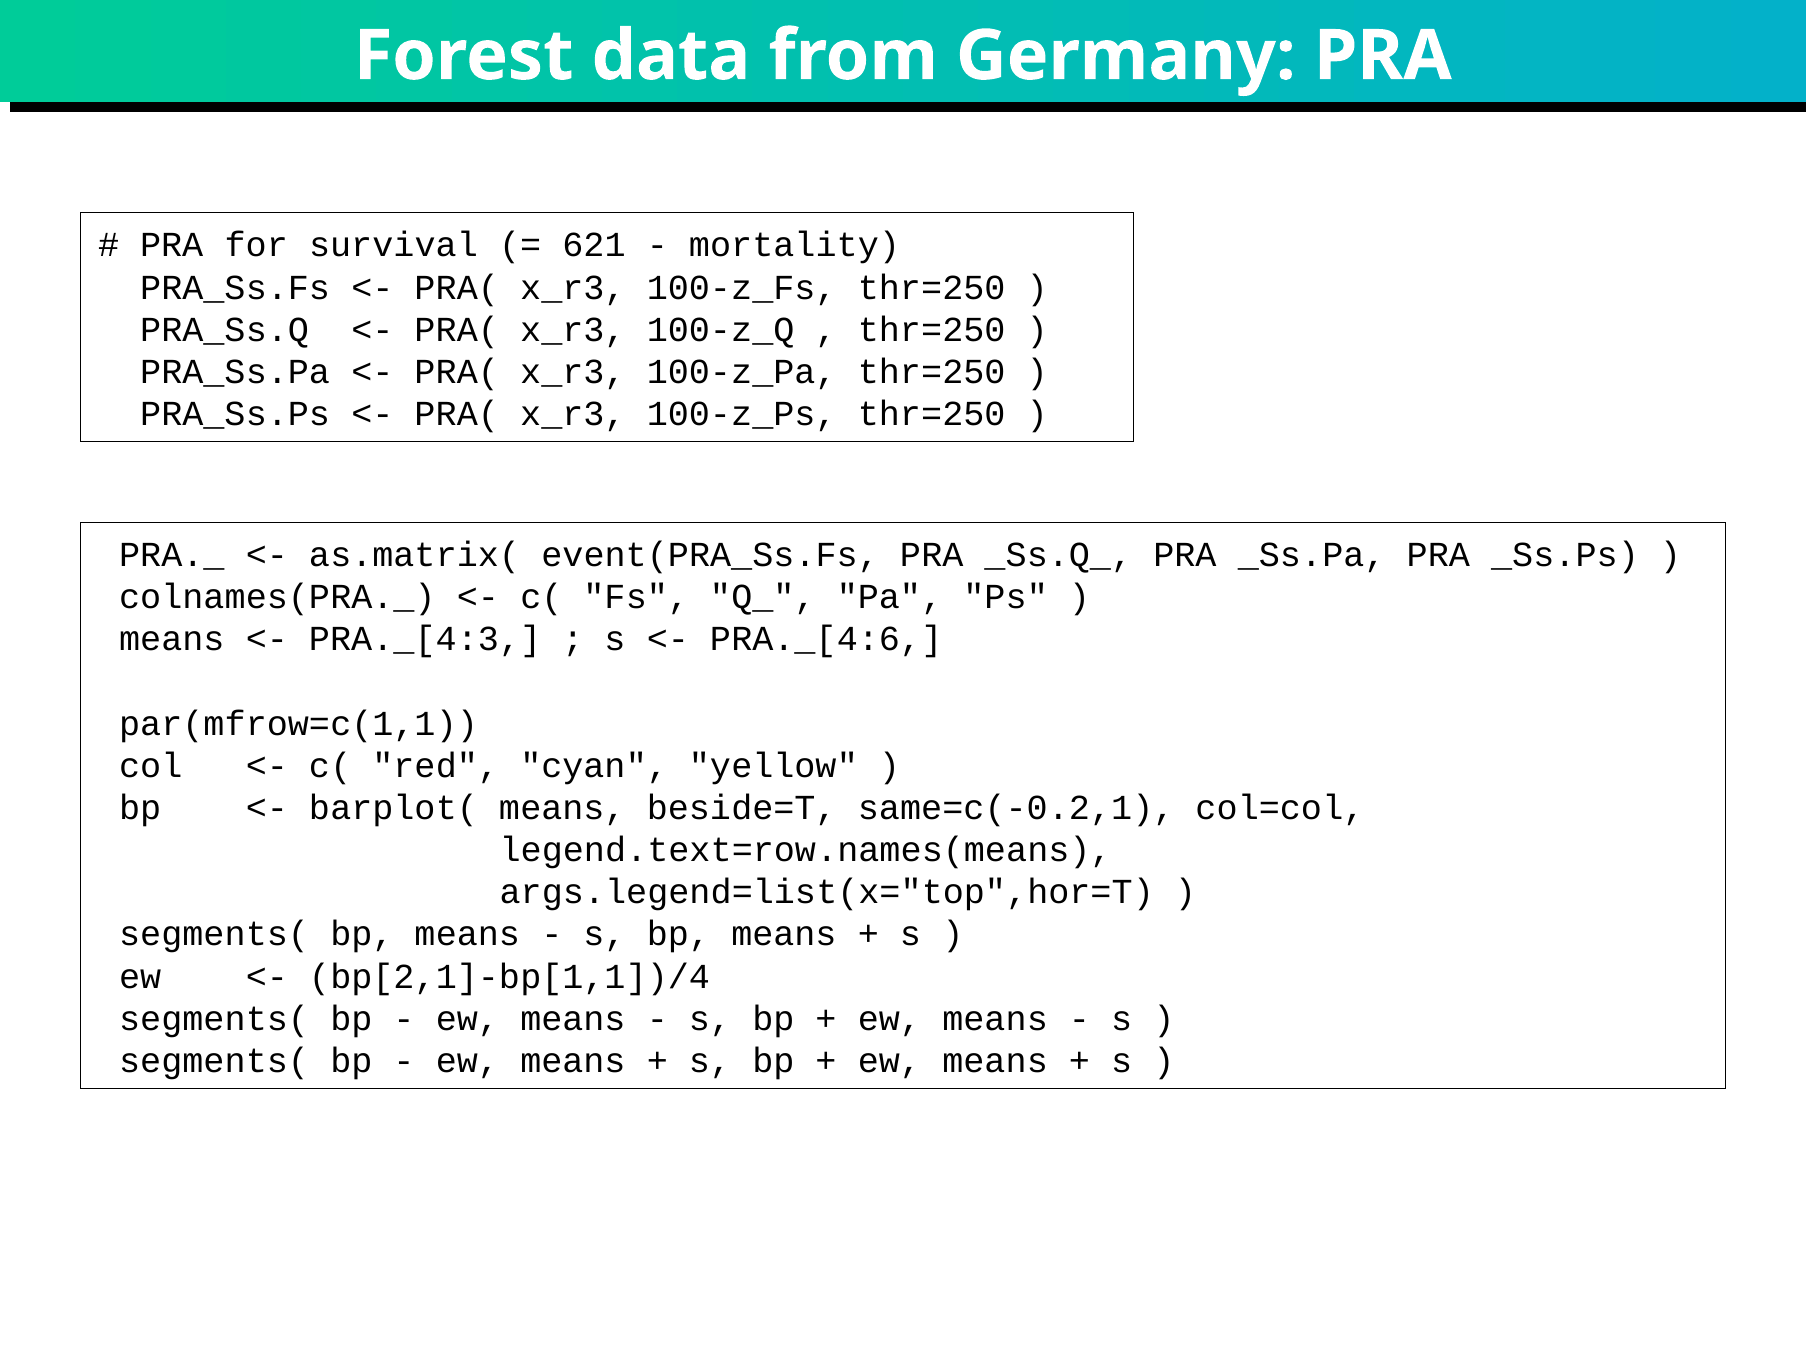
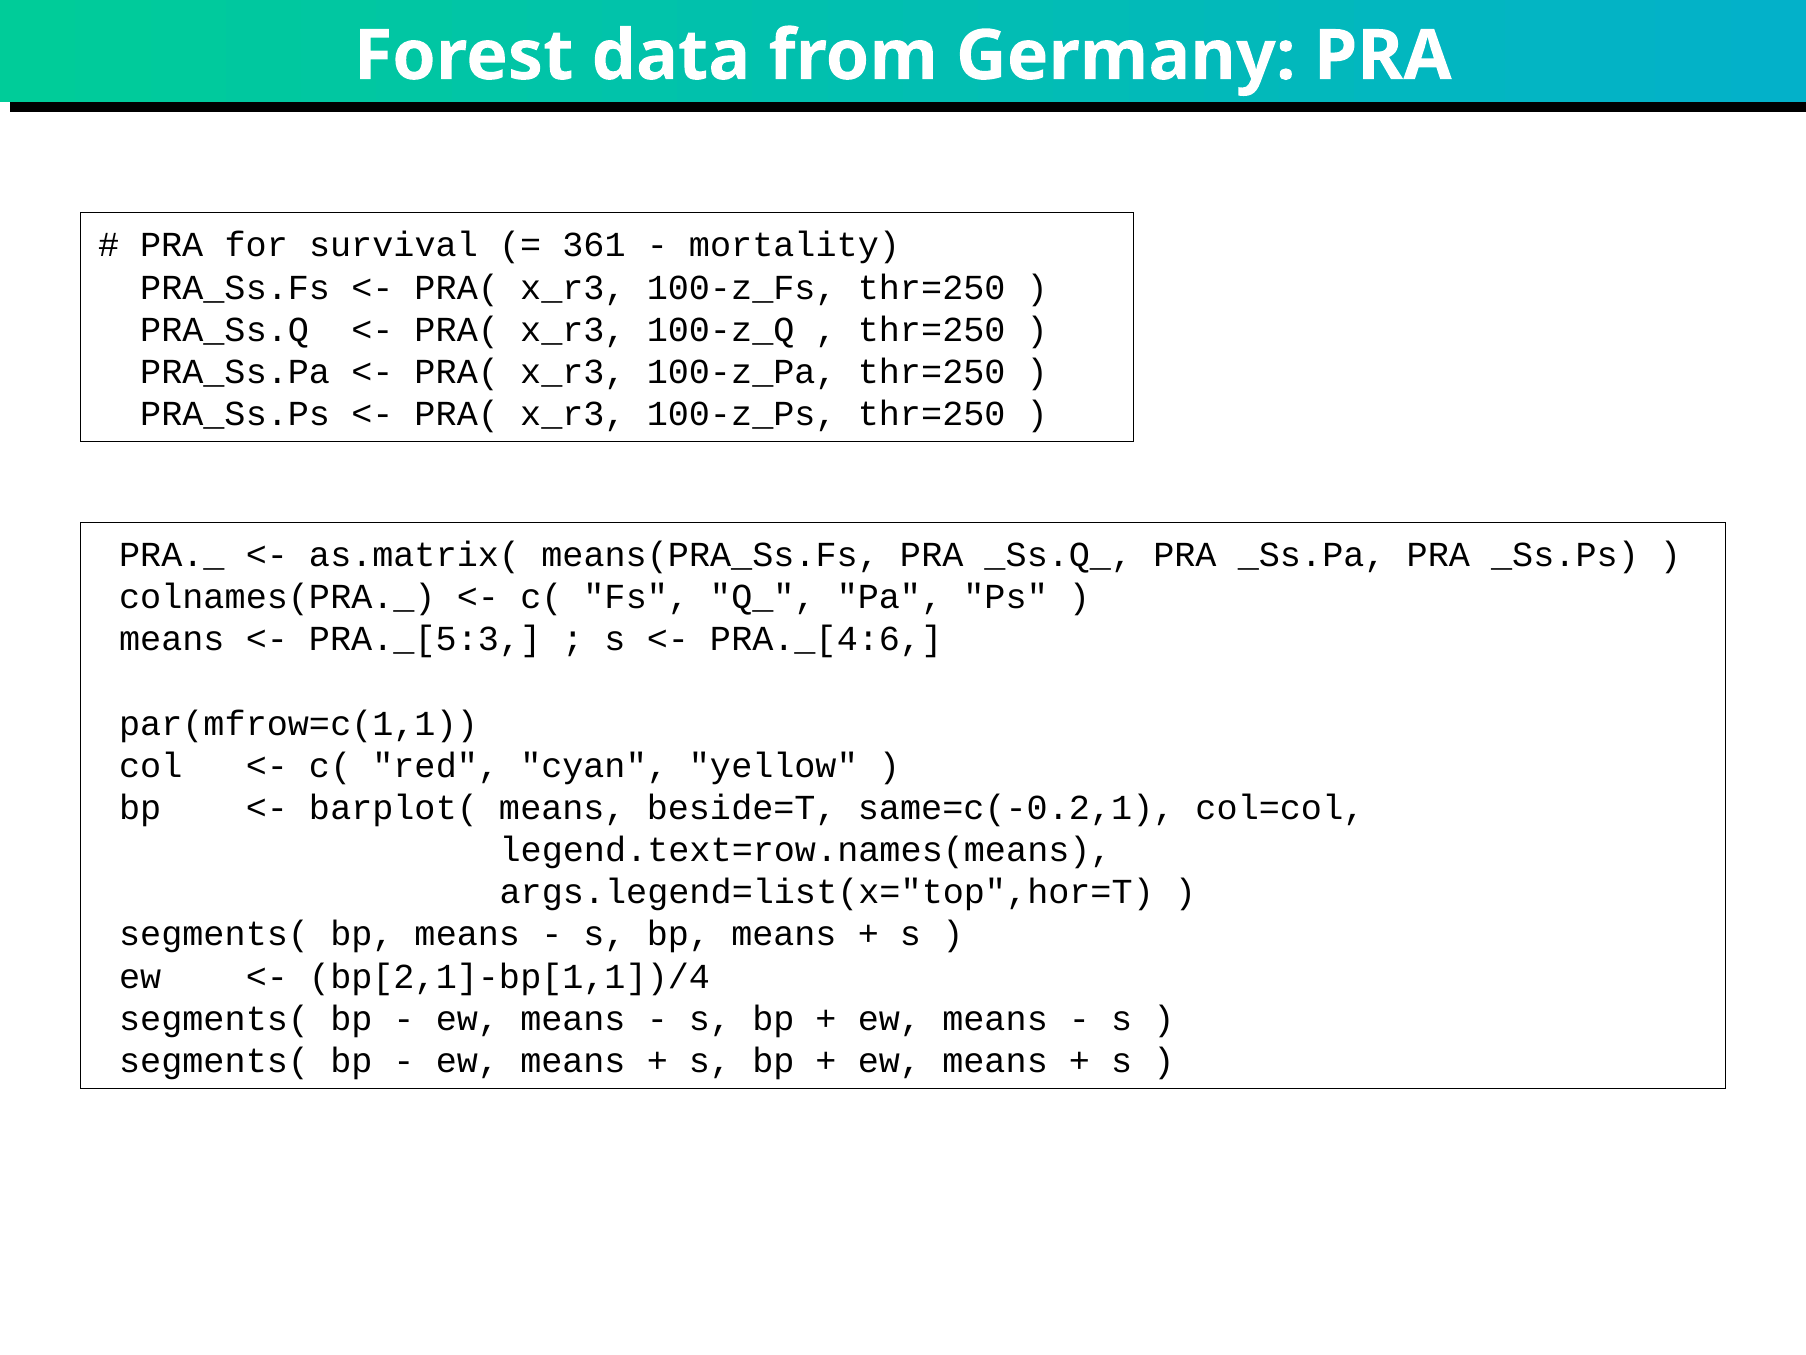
621: 621 -> 361 (594, 245)
event(PRA_Ss.Fs: event(PRA_Ss.Fs -> means(PRA_Ss.Fs (710, 555)
PRA._[4:3: PRA._[4:3 -> PRA._[5:3 (425, 639)
